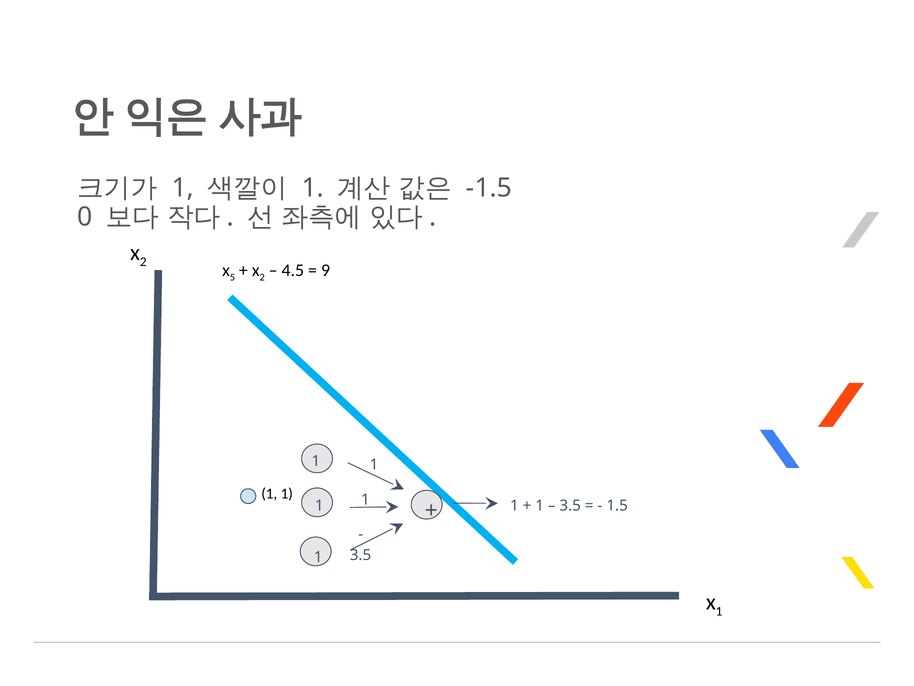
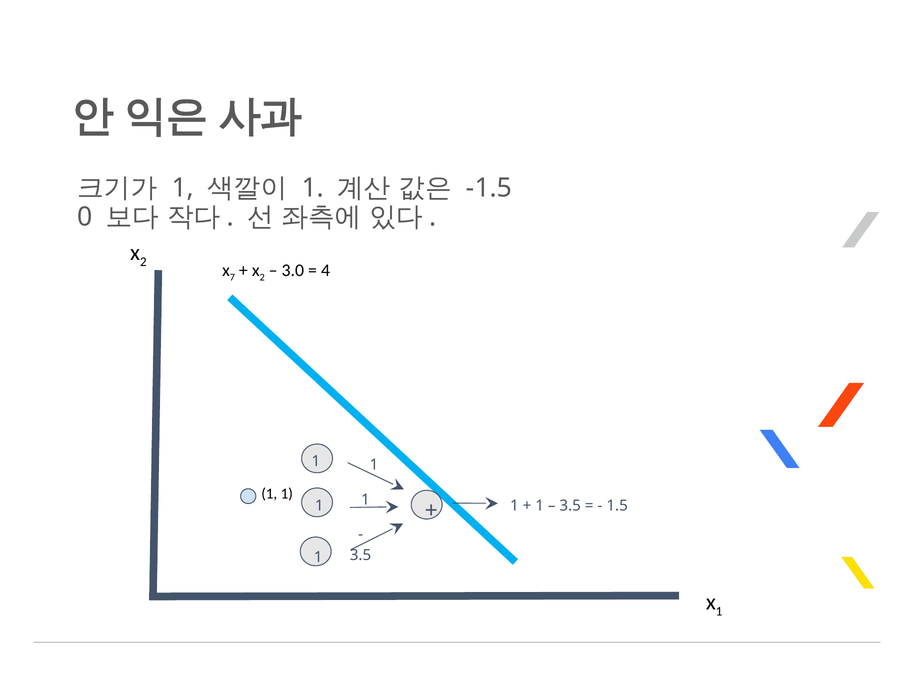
5: 5 -> 7 (232, 277)
4.5: 4.5 -> 3.0 (293, 270)
9: 9 -> 4 (326, 270)
